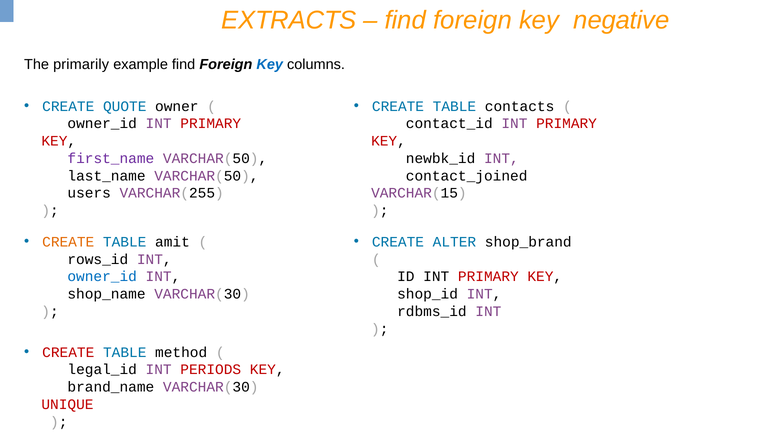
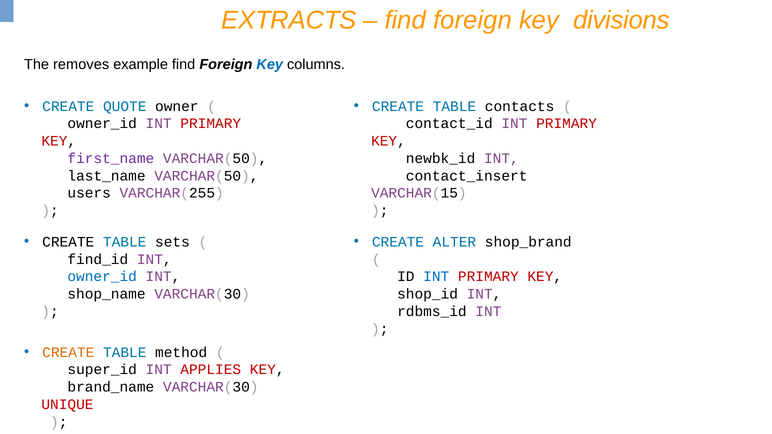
negative: negative -> divisions (621, 20)
primarily: primarily -> removes (81, 64)
contact_joined: contact_joined -> contact_insert (467, 176)
CREATE colour: orange -> black (68, 242)
amit: amit -> sets (172, 242)
rows_id: rows_id -> find_id (98, 259)
INT colour: black -> blue (436, 277)
CREATE colour: red -> orange (68, 353)
legal_id: legal_id -> super_id (102, 370)
PERIODS: PERIODS -> APPLIES (211, 370)
